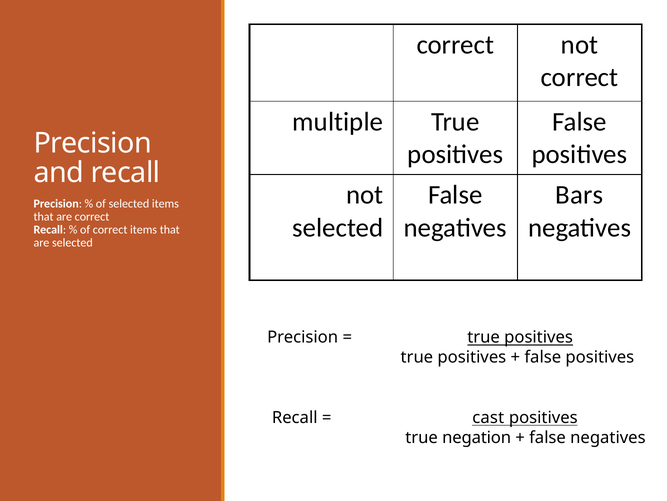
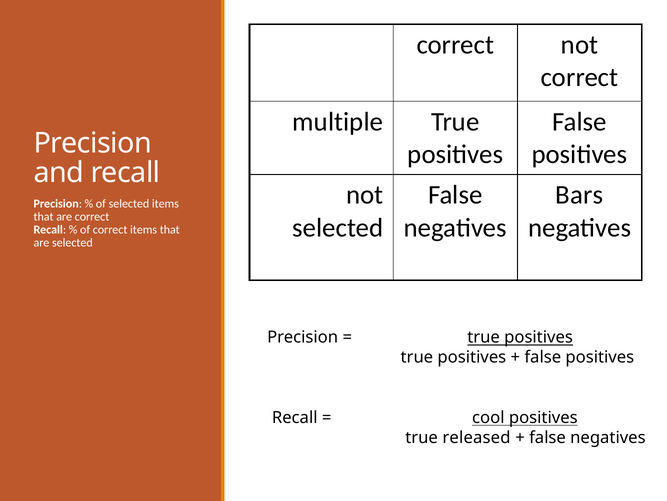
cast: cast -> cool (488, 417)
negation: negation -> released (476, 437)
